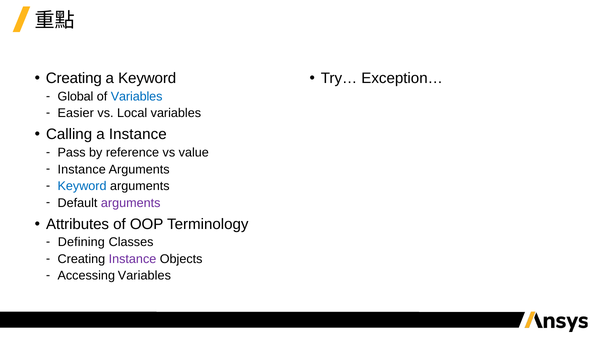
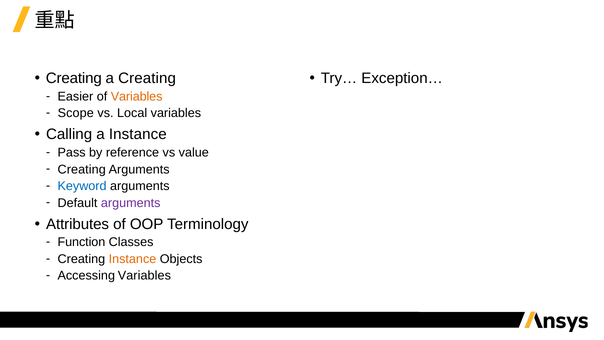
a Keyword: Keyword -> Creating (147, 78)
Global: Global -> Easier (75, 96)
Variables colour: blue -> orange (137, 96)
Easier: Easier -> Scope (76, 113)
Instance: Instance -> Creating (82, 169)
Defining: Defining -> Function (81, 242)
Instance colour: purple -> orange (132, 259)
